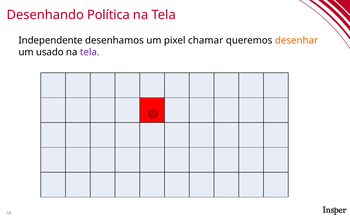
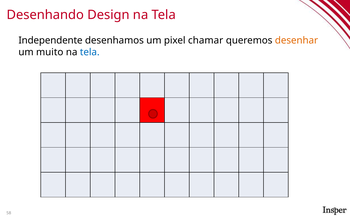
Política: Política -> Design (108, 15)
usado: usado -> muito (50, 52)
tela colour: purple -> blue (90, 52)
